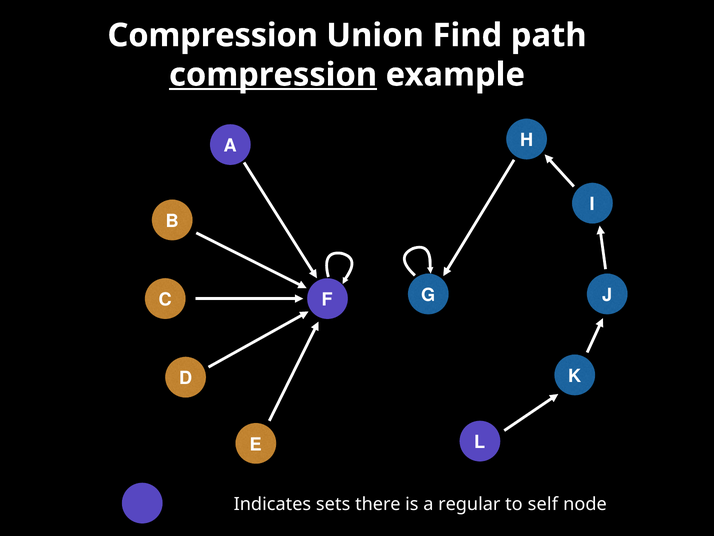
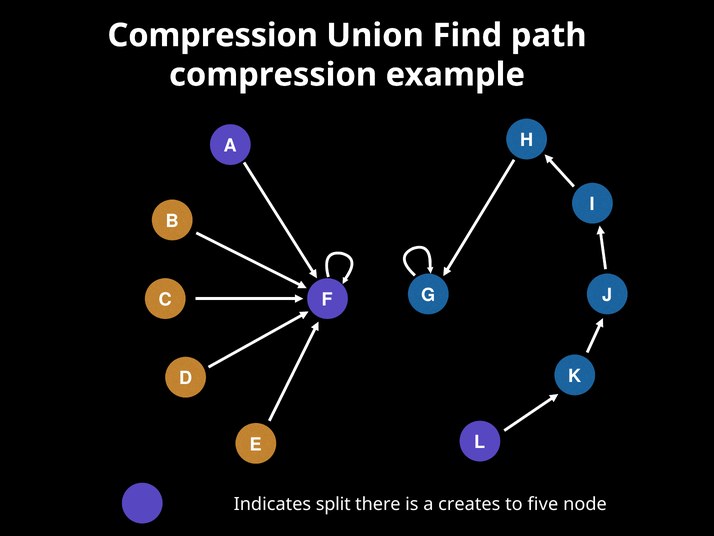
compression underline: present -> none (273, 75)
sets: sets -> split (333, 504)
regular: regular -> creates (469, 504)
self: self -> five (543, 504)
